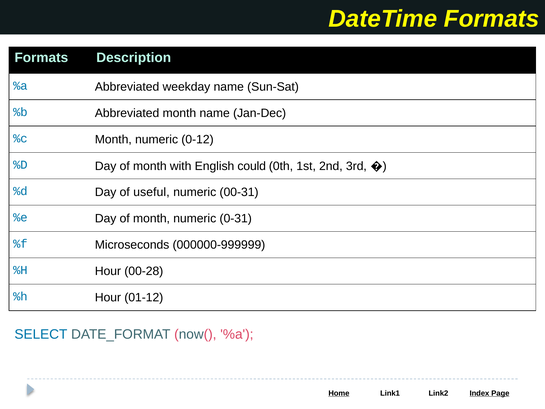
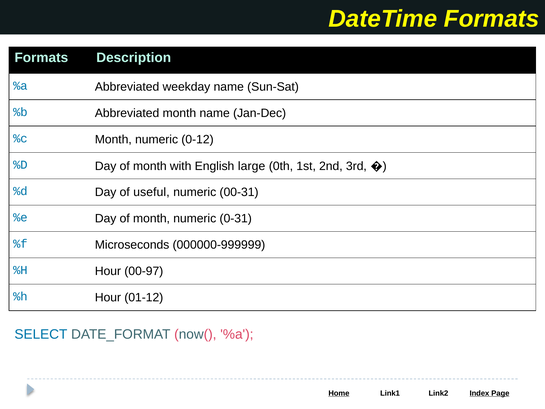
could: could -> large (252, 166)
00-28: 00-28 -> 00-97 (144, 271)
